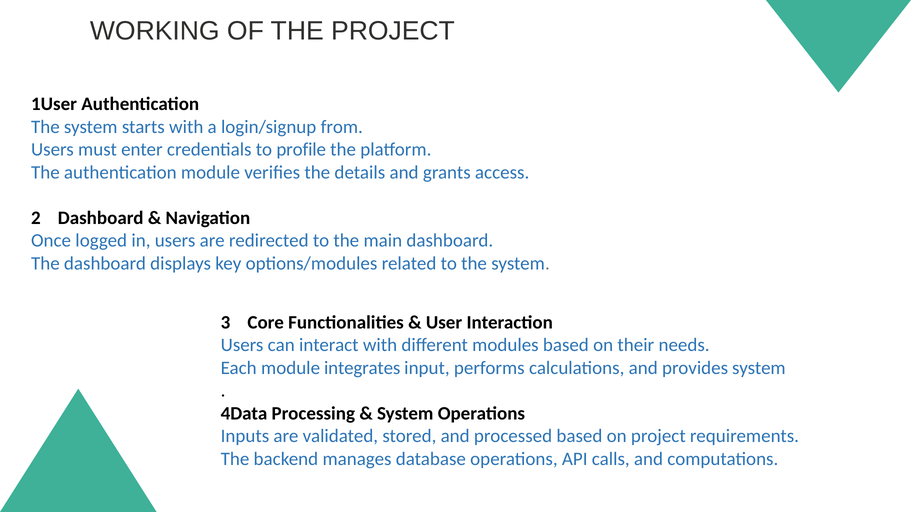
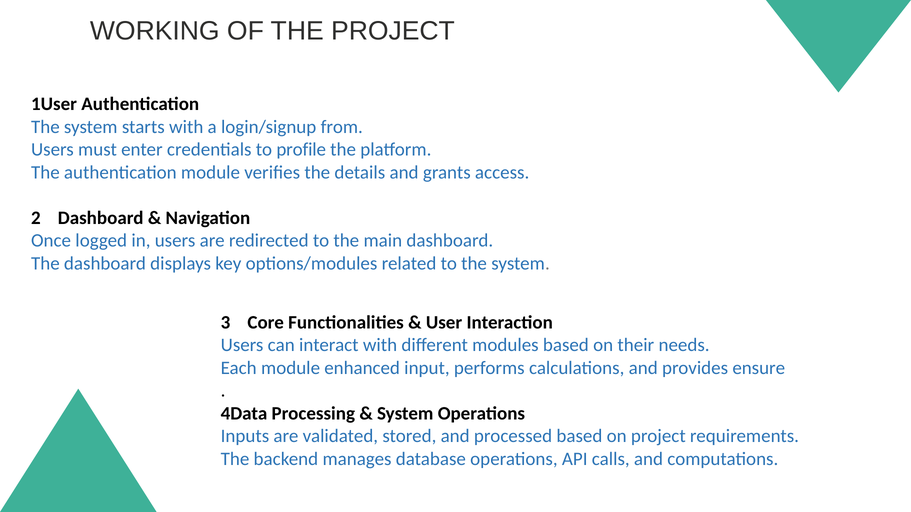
integrates: integrates -> enhanced (362, 368)
provides system: system -> ensure (759, 368)
